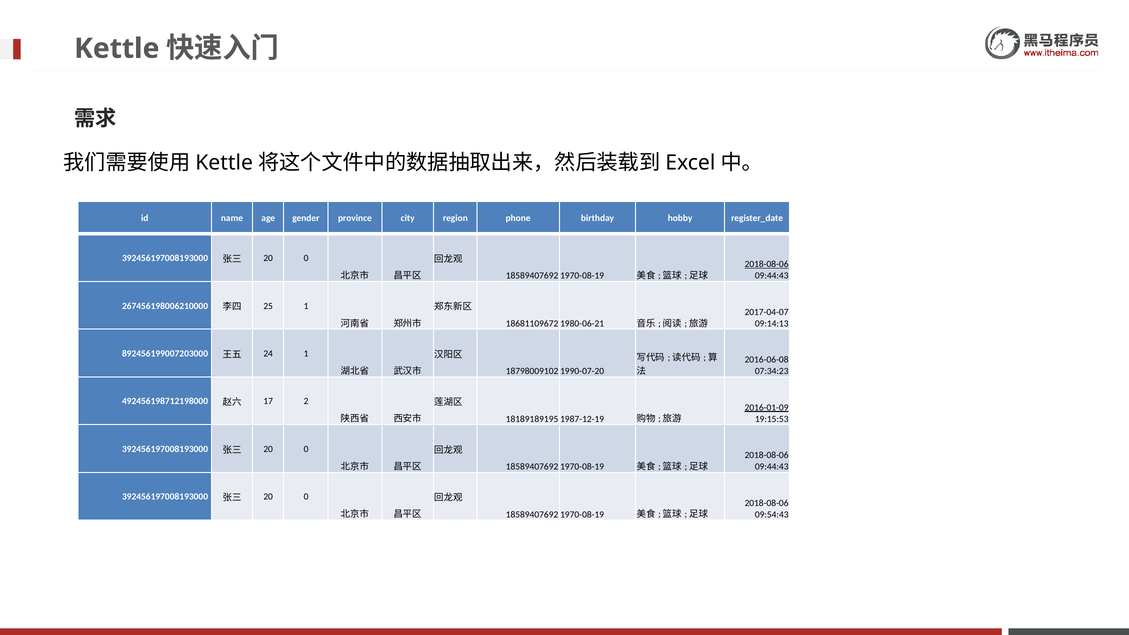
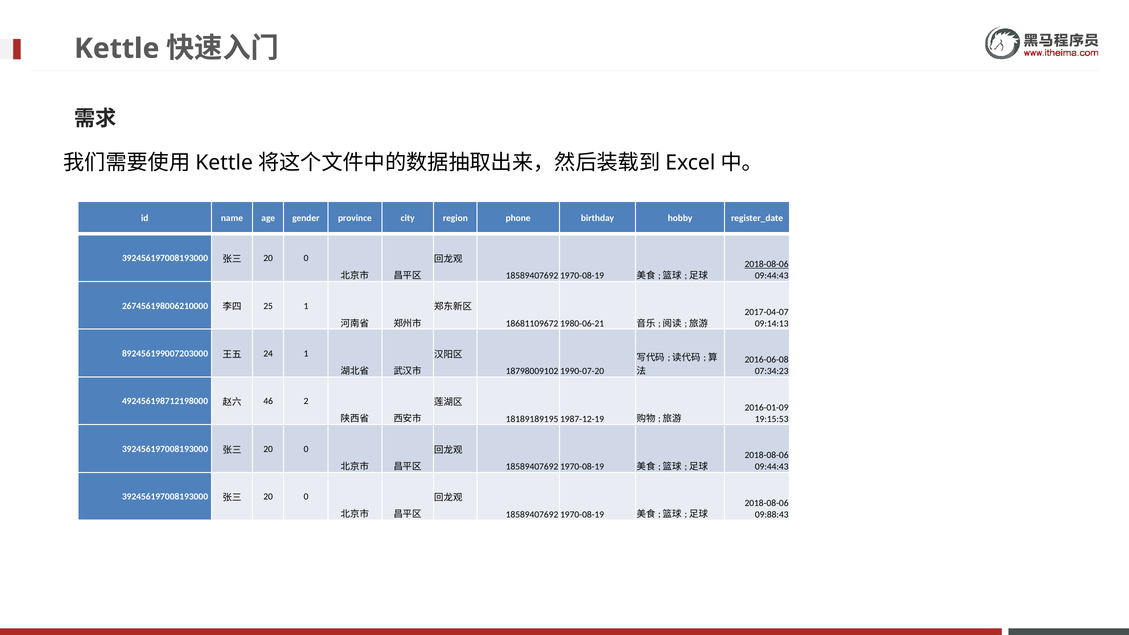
17: 17 -> 46 (268, 401)
2016-01-09 underline: present -> none (767, 408)
09:54:43: 09:54:43 -> 09:88:43 (772, 515)
